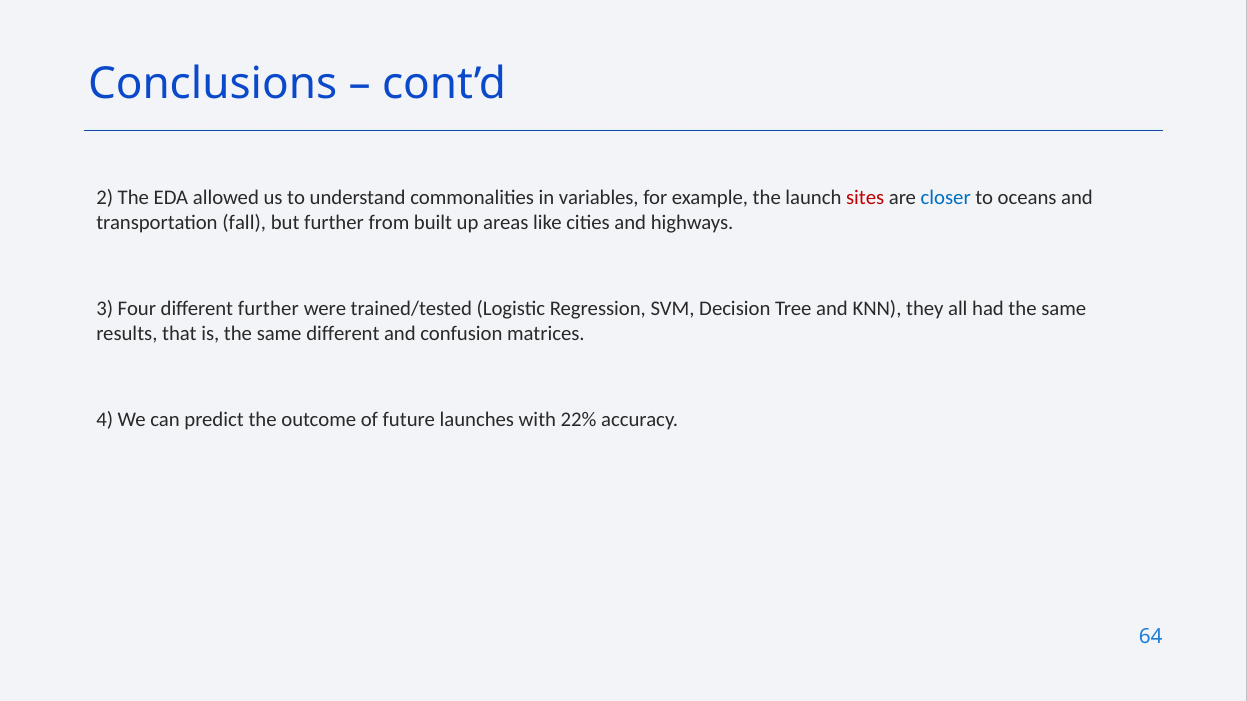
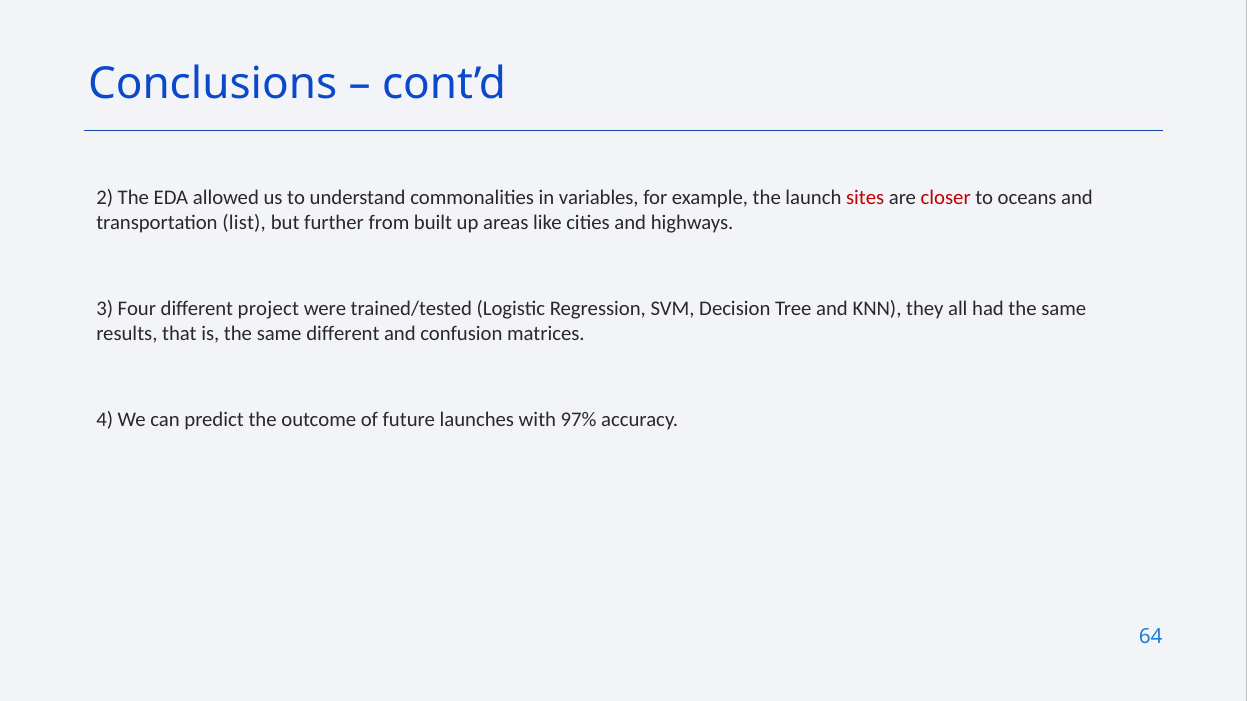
closer colour: blue -> red (946, 198)
fall: fall -> list (244, 223)
different further: further -> project (268, 309)
22%: 22% -> 97% (579, 420)
